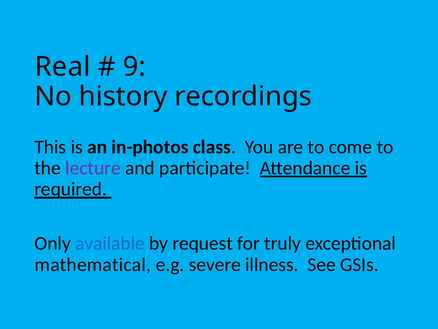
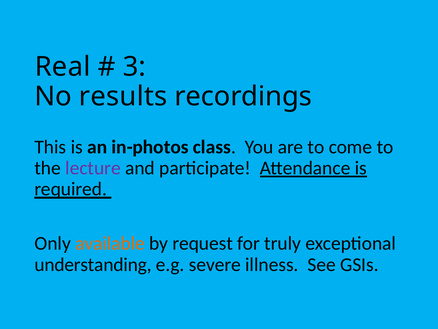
9: 9 -> 3 (134, 67)
history: history -> results (123, 96)
available colour: blue -> orange (110, 243)
mathematical: mathematical -> understanding (93, 264)
